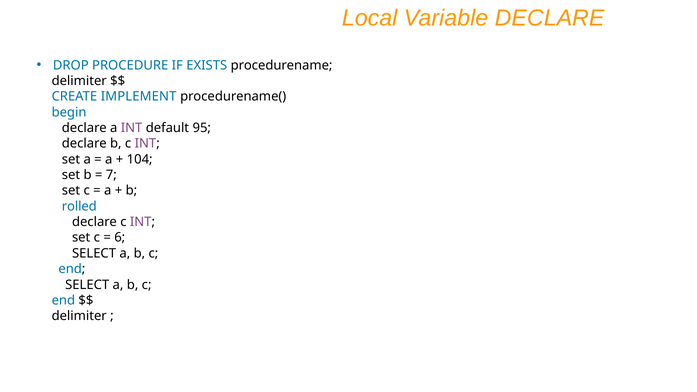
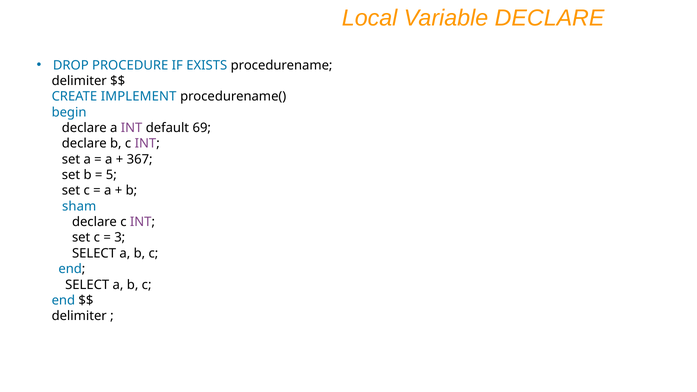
95: 95 -> 69 (202, 128)
104: 104 -> 367 (140, 159)
7: 7 -> 5 (111, 175)
rolled: rolled -> sham (79, 206)
6: 6 -> 3 (120, 238)
